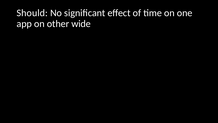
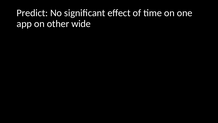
Should: Should -> Predict (32, 13)
